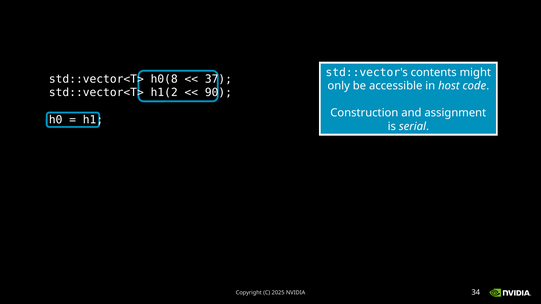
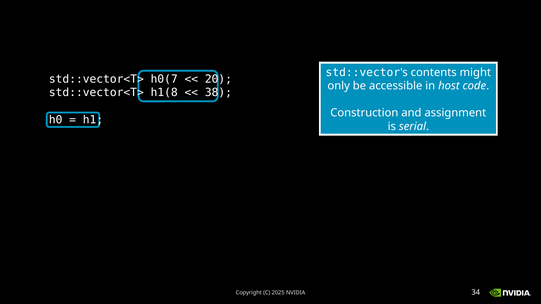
h0(8: h0(8 -> h0(7 (164, 79)
37: 37 -> 20 (218, 79)
h1(2: h1(2 -> h1(8 (164, 93)
90: 90 -> 38 (218, 93)
